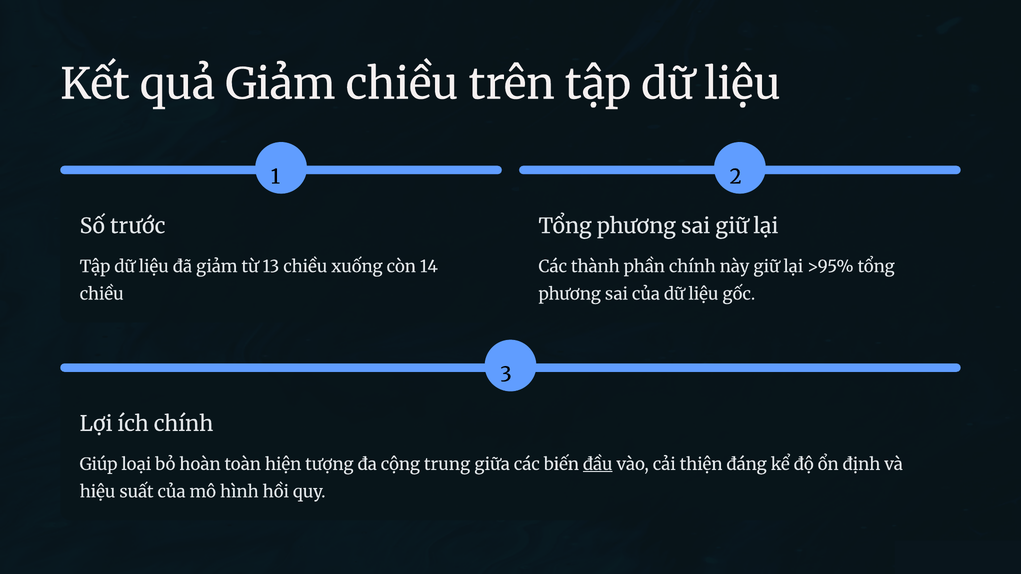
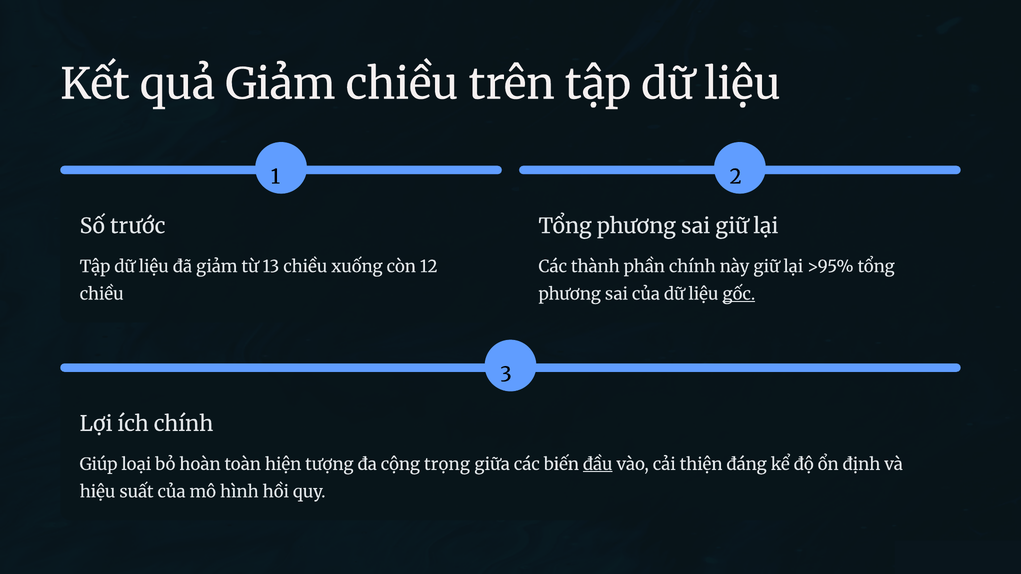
14: 14 -> 12 (429, 267)
gốc underline: none -> present (739, 294)
trung: trung -> trọng (447, 465)
